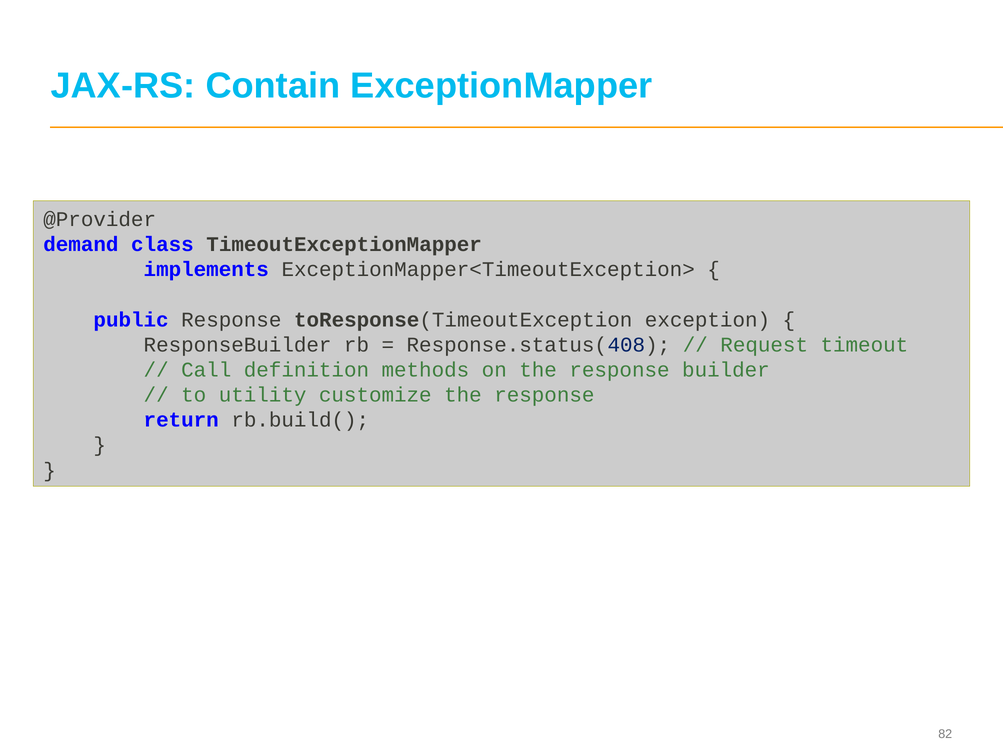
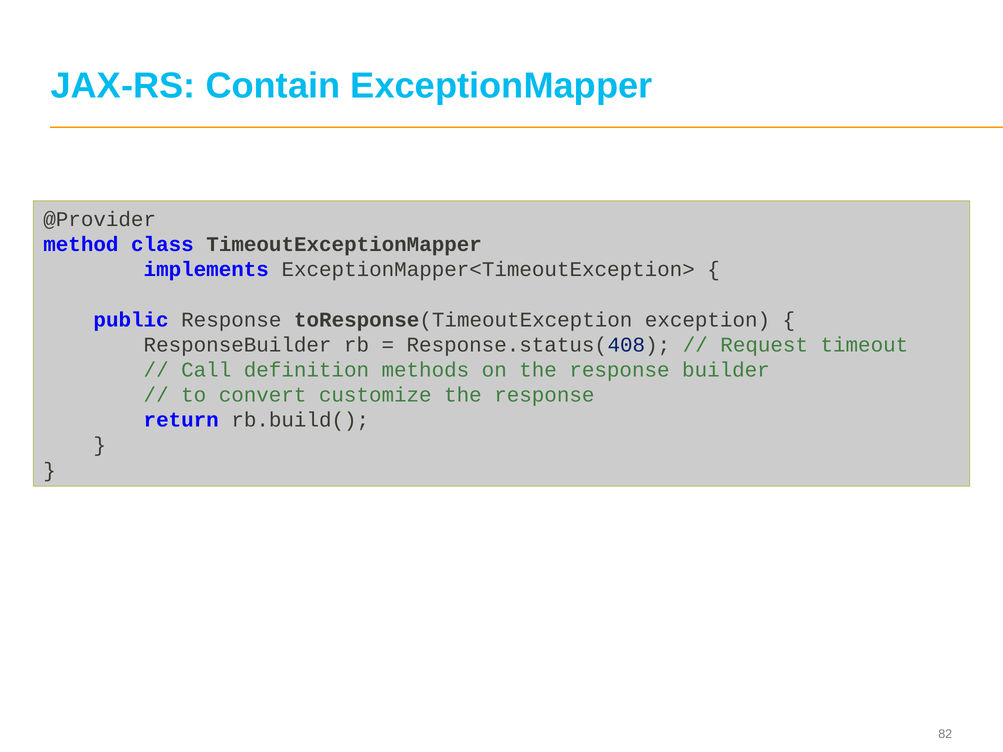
demand: demand -> method (81, 245)
utility: utility -> convert (263, 395)
